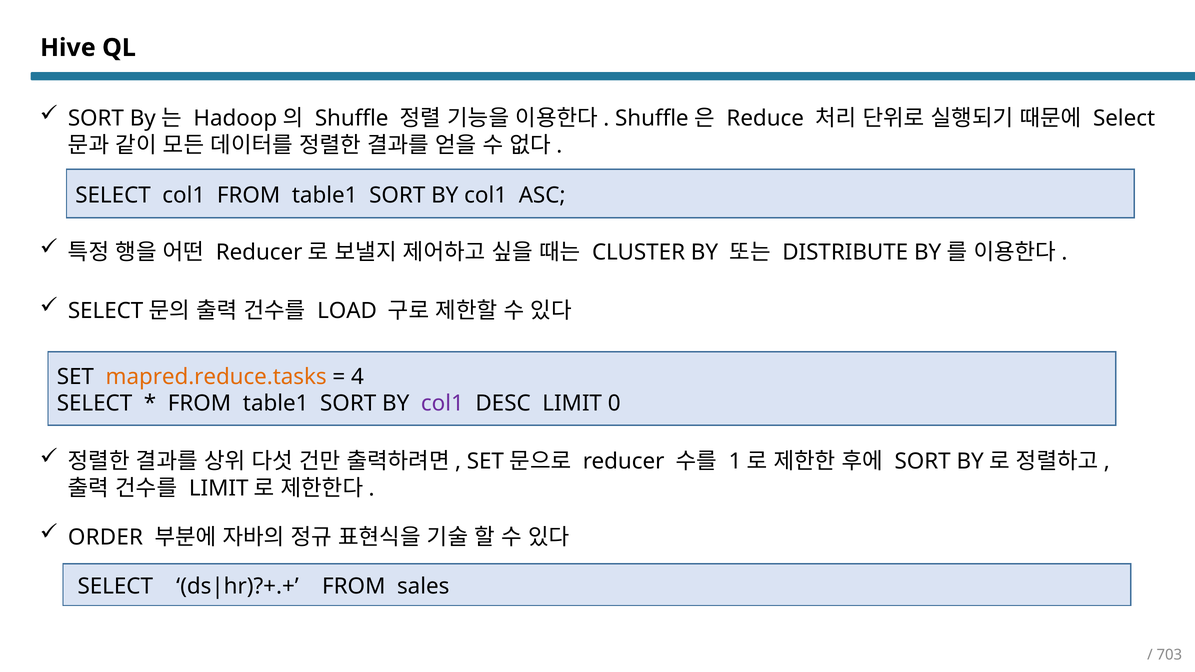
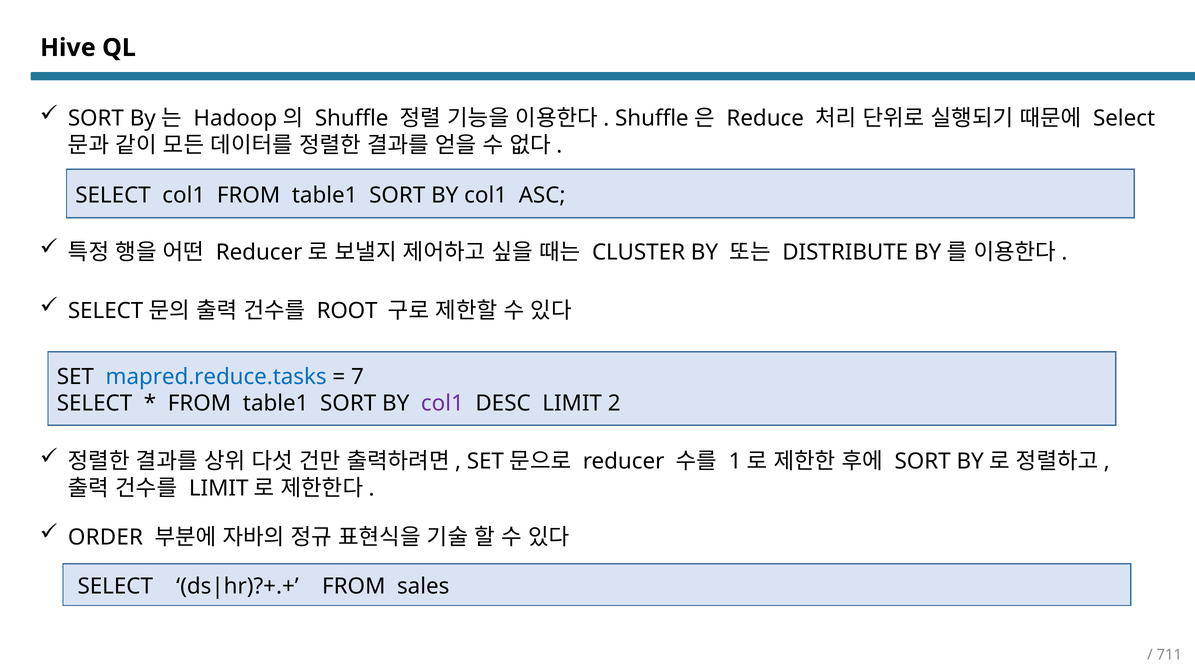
LOAD: LOAD -> ROOT (347, 311)
mapred.reduce.tasks colour: orange -> blue (216, 377)
4: 4 -> 7 (357, 377)
0: 0 -> 2 (614, 404)
703: 703 -> 711 (1169, 655)
